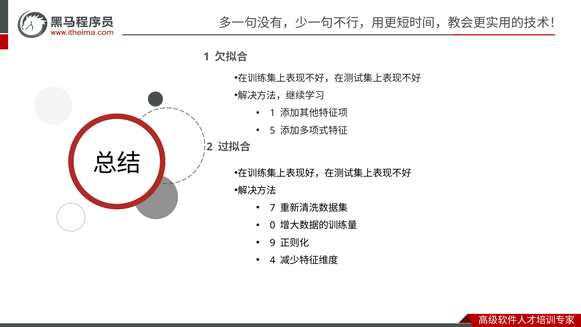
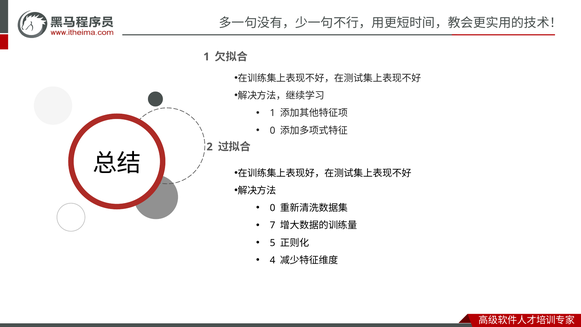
5: 5 -> 0 (273, 130)
7: 7 -> 0 (273, 208)
0: 0 -> 7 (273, 225)
9: 9 -> 5 (273, 243)
